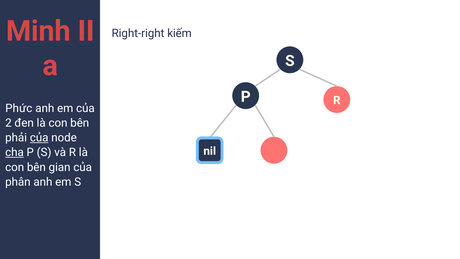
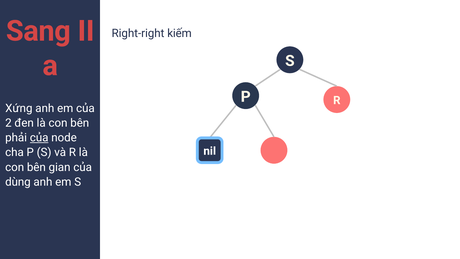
Minh: Minh -> Sang (38, 31)
Phức: Phức -> Xứng (19, 108)
cha underline: present -> none (14, 152)
phân: phân -> dùng (18, 182)
